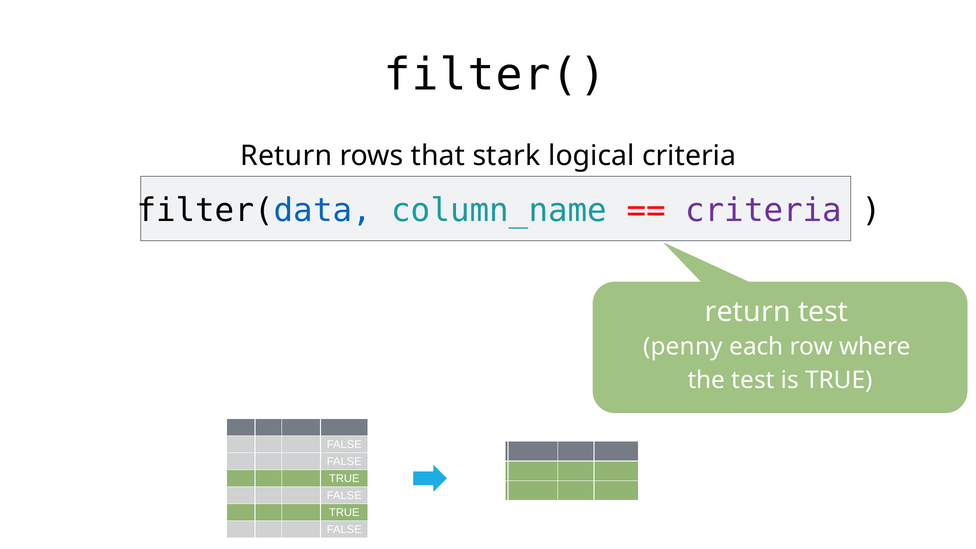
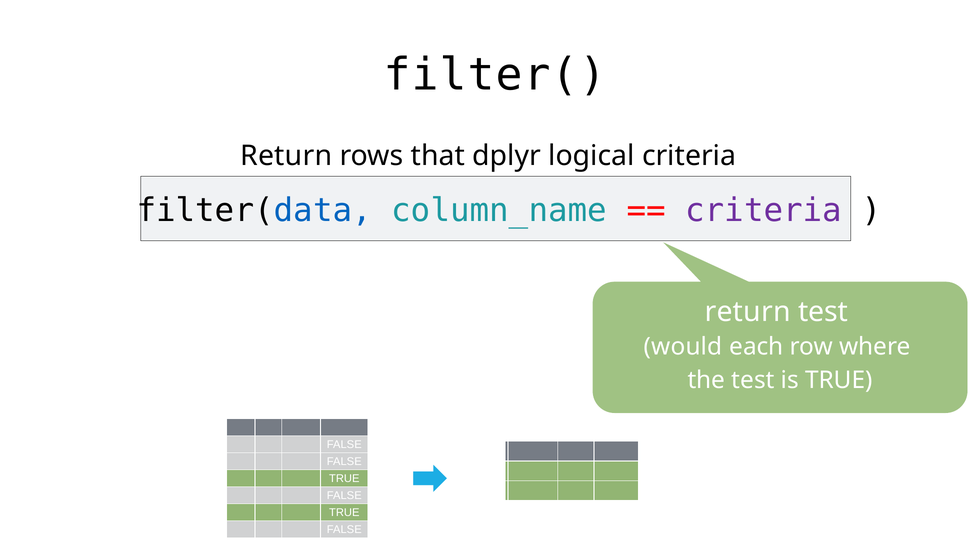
stark: stark -> dplyr (507, 156)
penny: penny -> would (683, 347)
